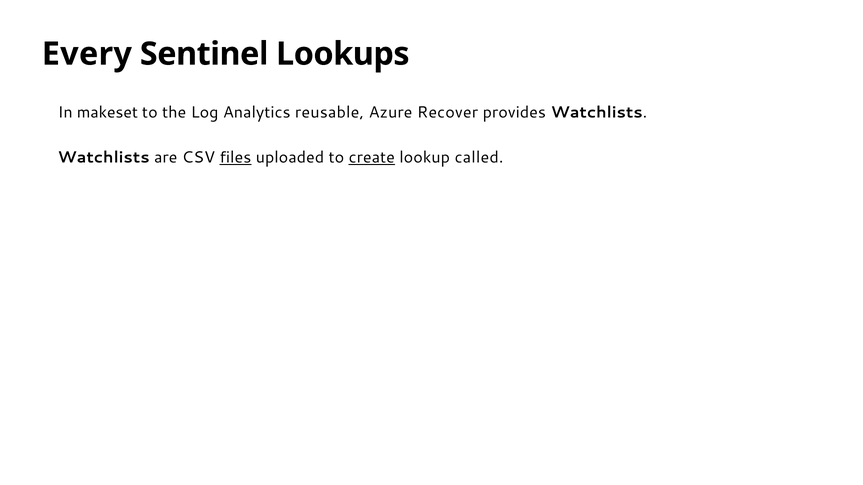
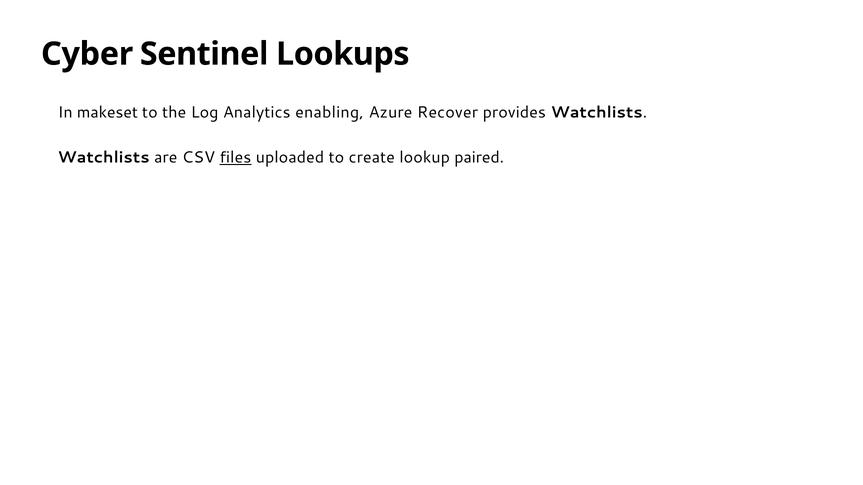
Every: Every -> Cyber (87, 54)
reusable: reusable -> enabling (330, 112)
create underline: present -> none (372, 158)
called: called -> paired (479, 158)
